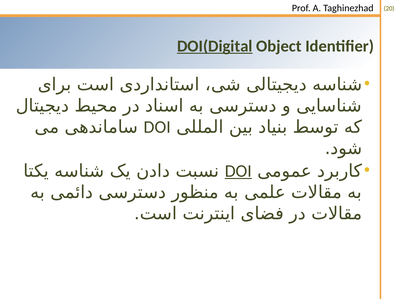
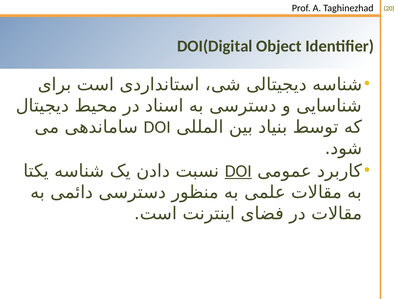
DOI(Digital underline: present -> none (215, 46)
